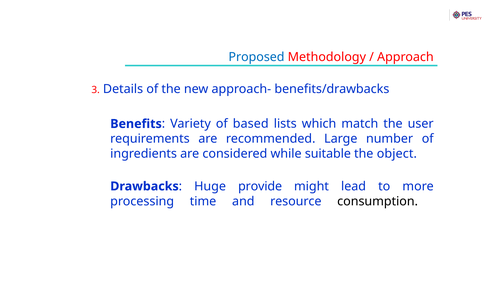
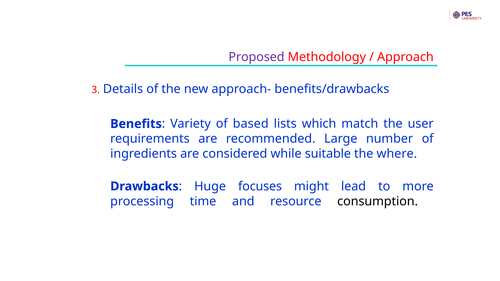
Proposed colour: blue -> purple (256, 57)
object: object -> where (397, 154)
provide: provide -> focuses (260, 186)
